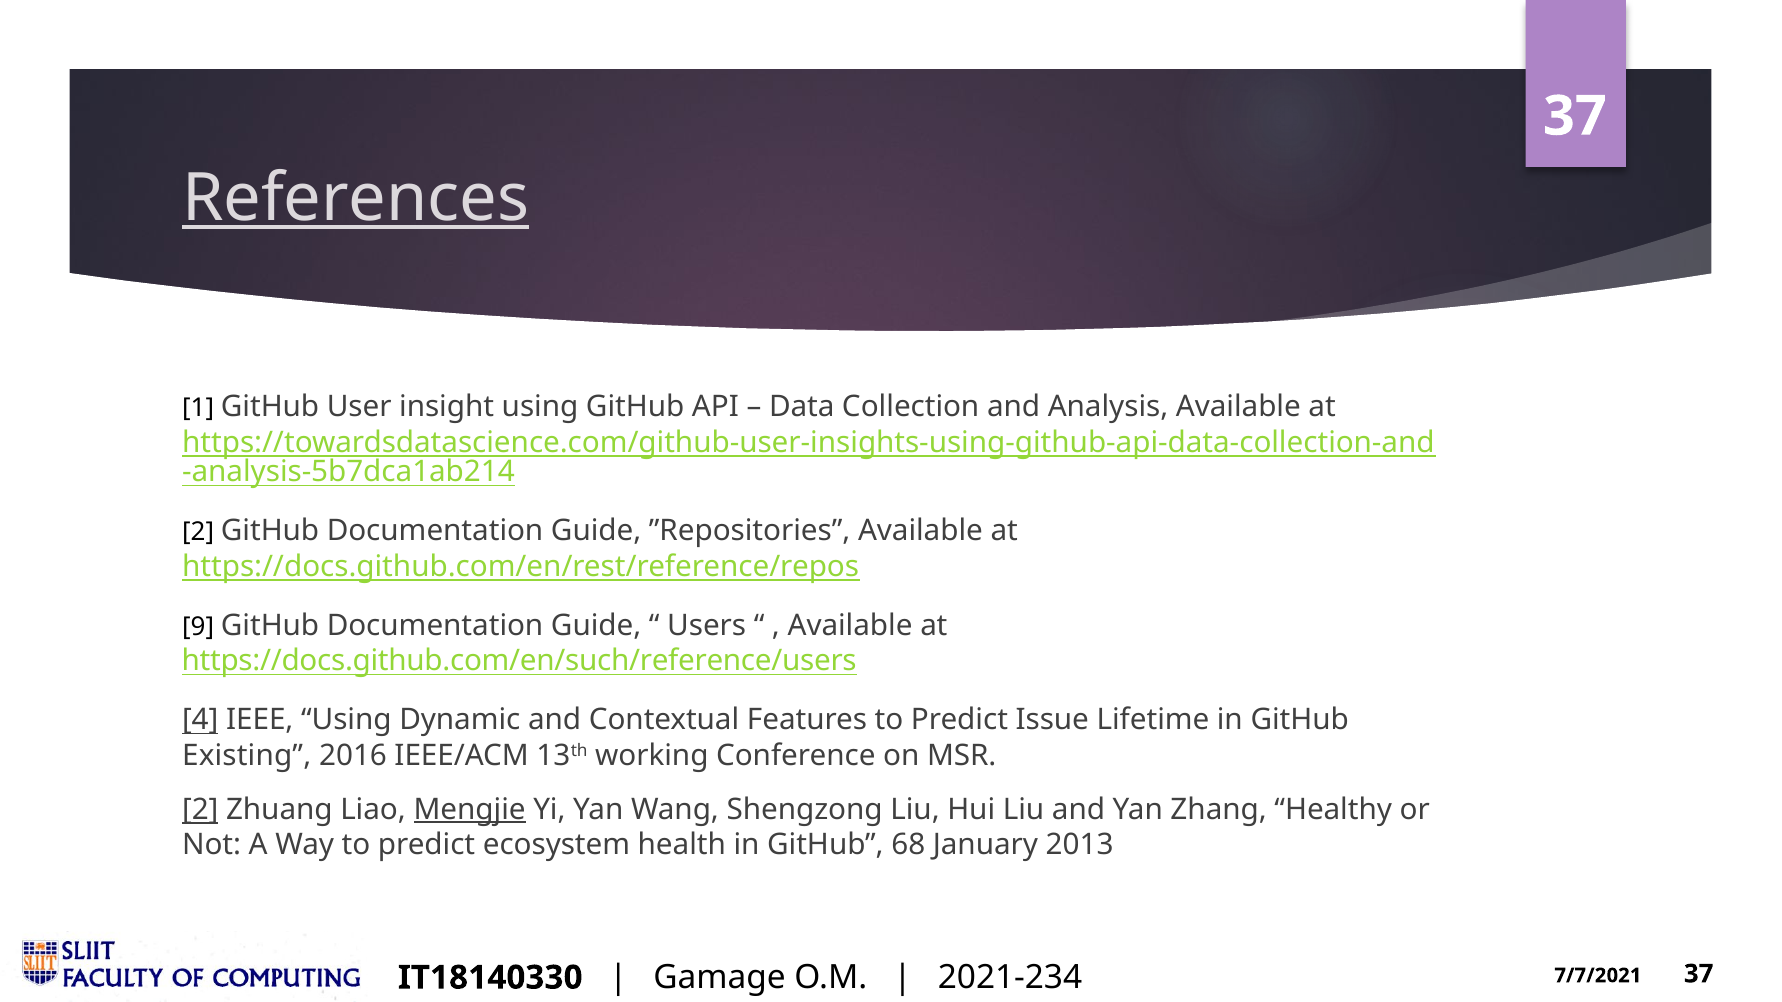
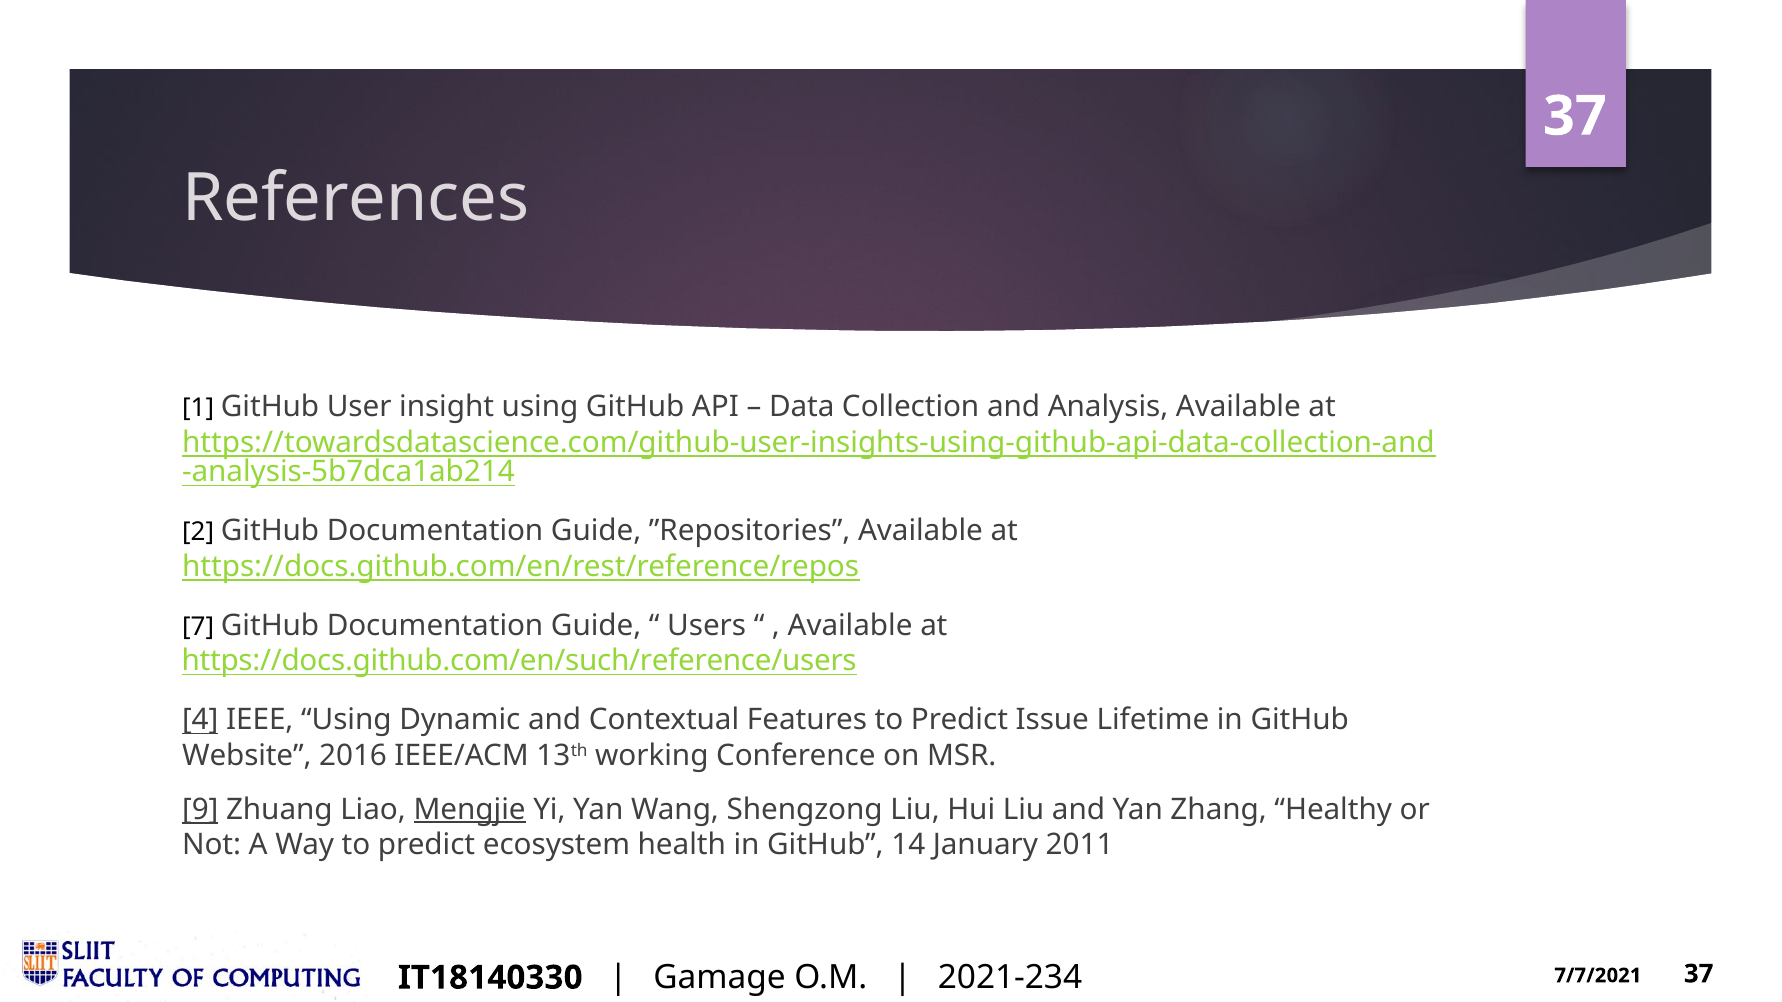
References underline: present -> none (356, 199)
9: 9 -> 7 (198, 627)
Existing: Existing -> Website (247, 756)
2: 2 -> 9 (200, 810)
68: 68 -> 14 (908, 845)
2013: 2013 -> 2011 (1080, 845)
